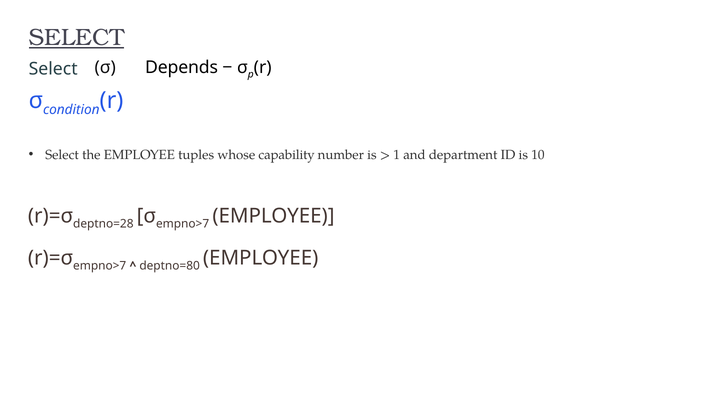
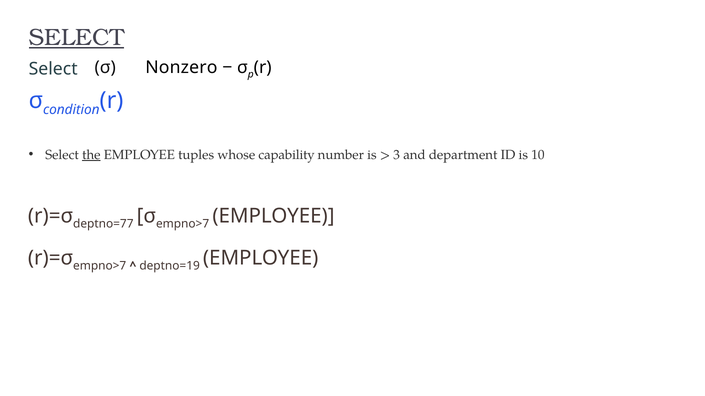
Depends: Depends -> Nonzero (181, 68)
the underline: none -> present (91, 155)
1: 1 -> 3 (397, 155)
deptno=28: deptno=28 -> deptno=77 (103, 224)
deptno=80: deptno=80 -> deptno=19 (170, 266)
